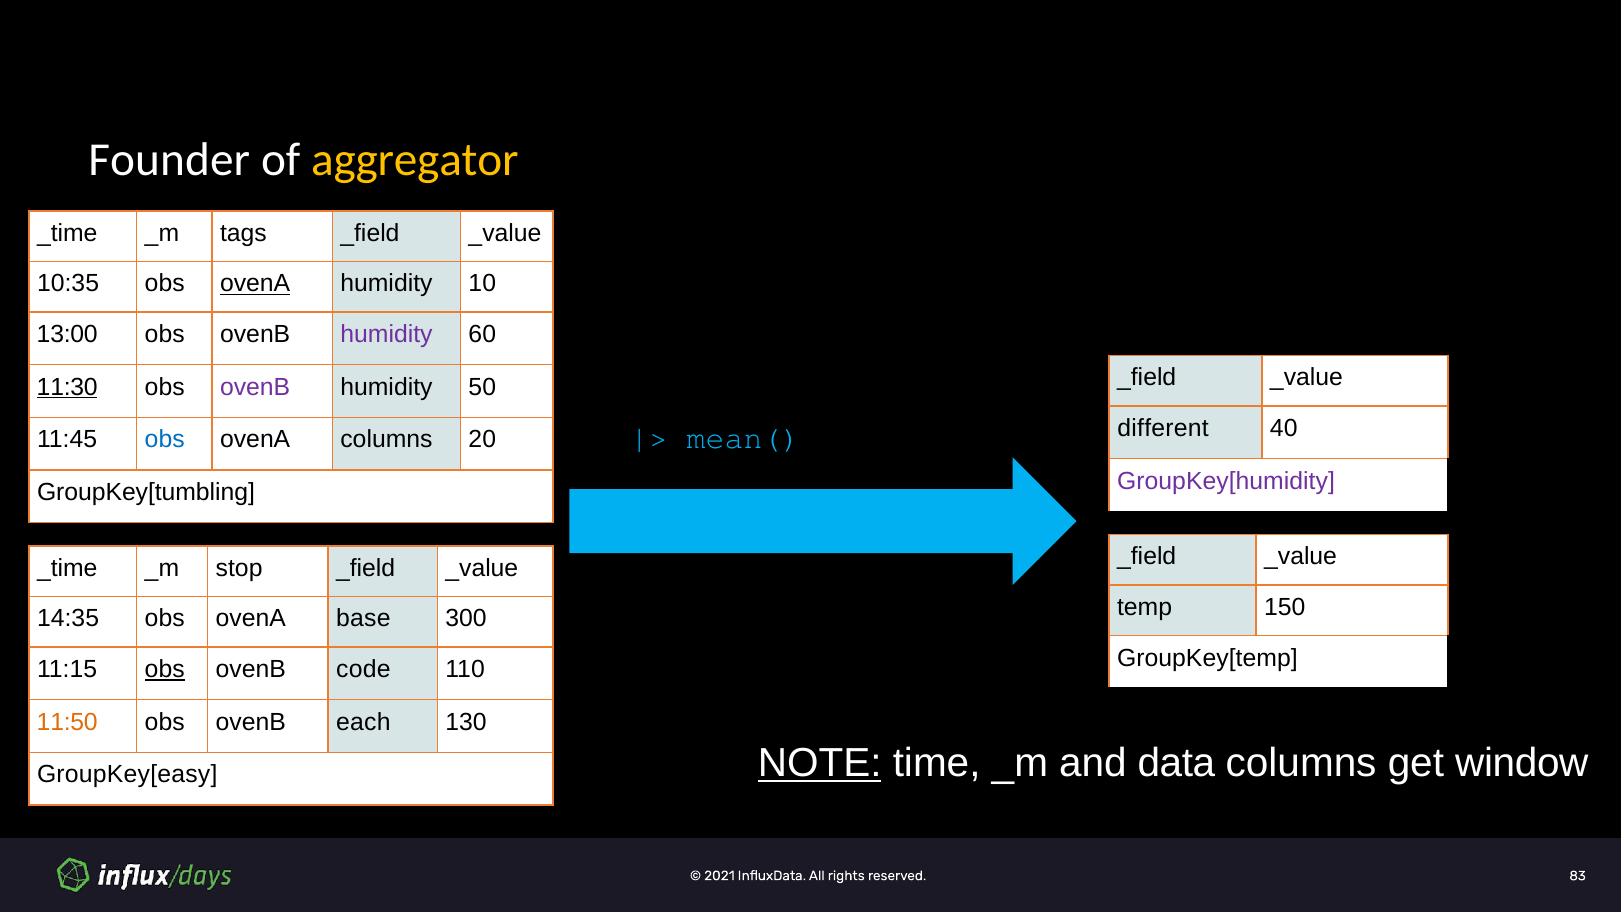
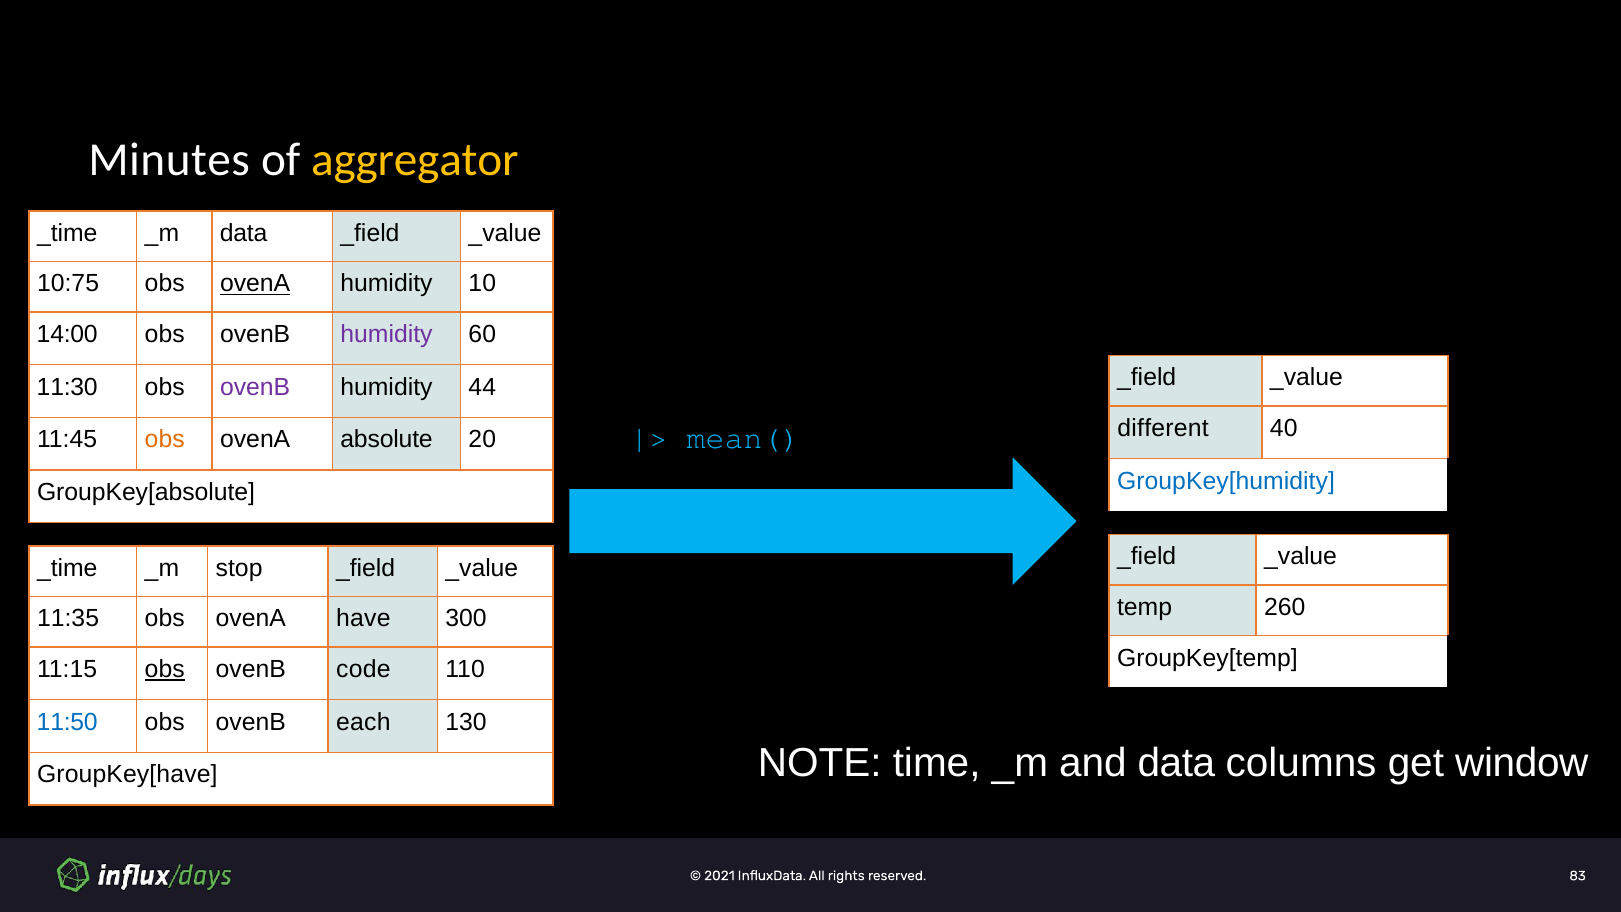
Founder: Founder -> Minutes (169, 160)
_m tags: tags -> data (244, 233)
10:35: 10:35 -> 10:75 (68, 284)
13:00: 13:00 -> 14:00 (67, 334)
11:30 underline: present -> none (67, 387)
50: 50 -> 44 (482, 387)
obs colour: blue -> orange (165, 440)
ovenA columns: columns -> absolute (387, 440)
GroupKey[humidity colour: purple -> blue (1226, 481)
GroupKey[tumbling: GroupKey[tumbling -> GroupKey[absolute (146, 492)
150: 150 -> 260 (1285, 607)
14:35: 14:35 -> 11:35 (68, 619)
base: base -> have (363, 619)
11:50 colour: orange -> blue (67, 722)
NOTE underline: present -> none (820, 763)
GroupKey[easy: GroupKey[easy -> GroupKey[have (127, 775)
